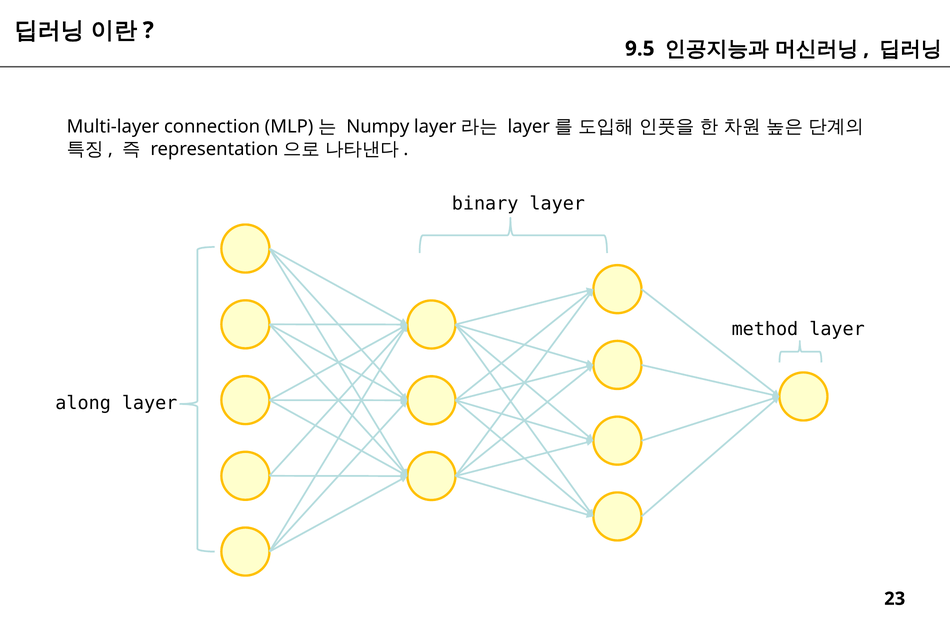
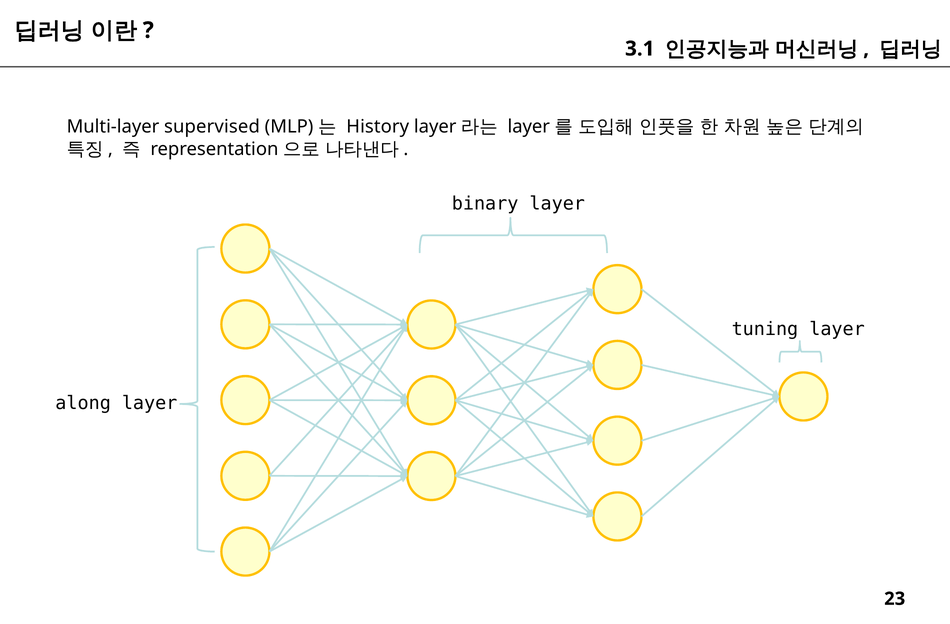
9.5: 9.5 -> 3.1 (640, 49)
connection: connection -> supervised (212, 127)
Numpy: Numpy -> History (378, 127)
method: method -> tuning (765, 329)
